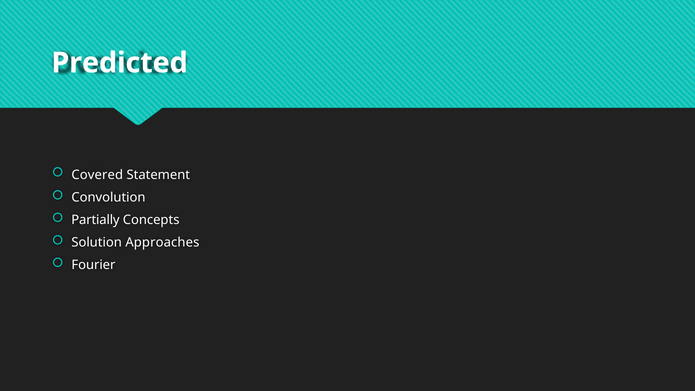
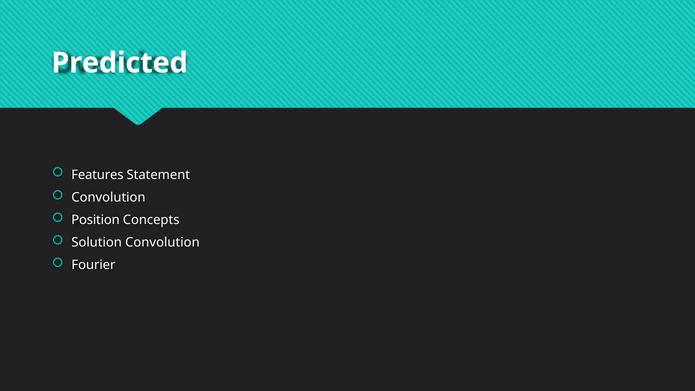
Covered: Covered -> Features (97, 175)
Partially: Partially -> Position (95, 220)
Solution Approaches: Approaches -> Convolution (162, 243)
